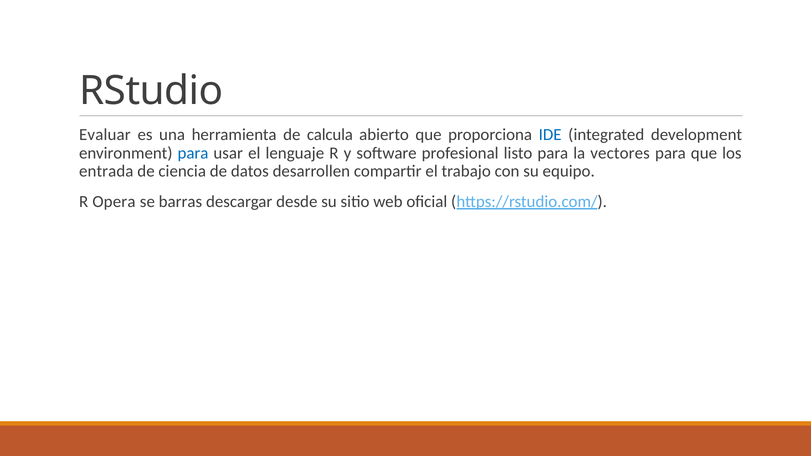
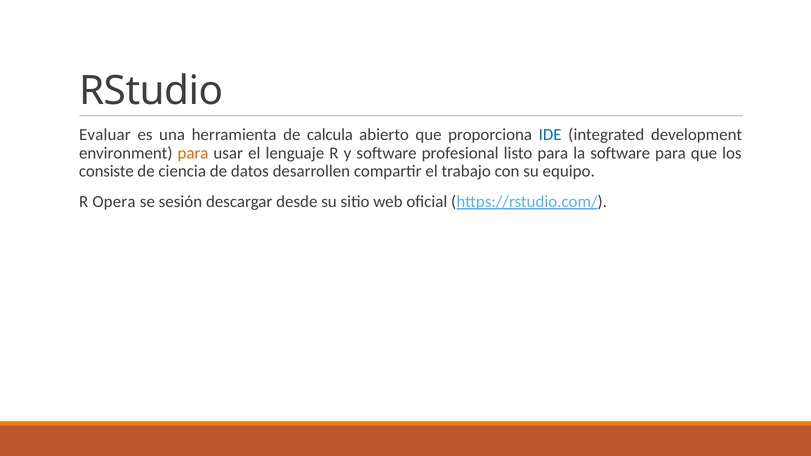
para colour: blue -> orange (193, 153)
la vectores: vectores -> software (620, 153)
entrada: entrada -> consiste (106, 171)
barras: barras -> sesión (180, 202)
